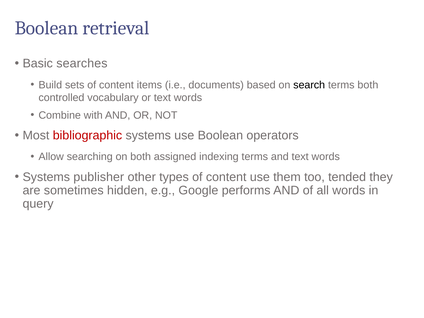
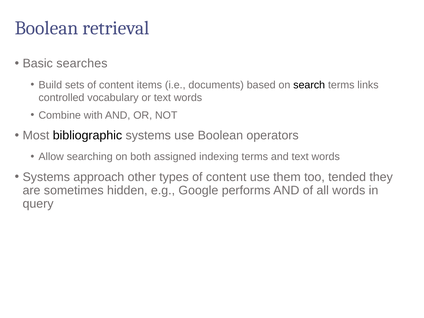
terms both: both -> links (368, 85)
bibliographic colour: red -> black (87, 135)
publisher: publisher -> approach (99, 177)
